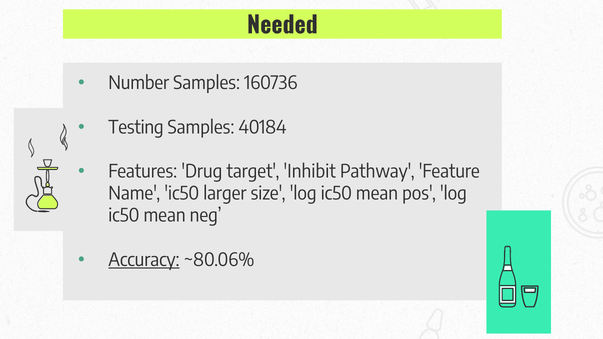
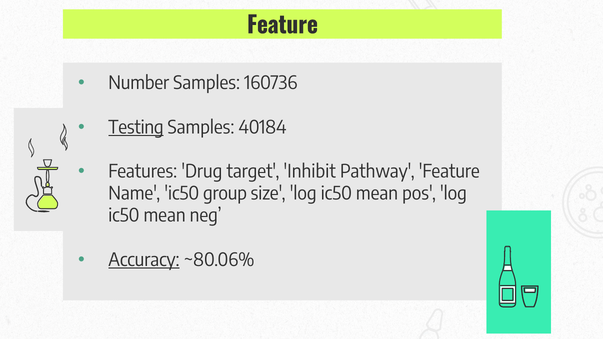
Needed: Needed -> Feature (282, 26)
Testing underline: none -> present (136, 128)
larger: larger -> group (225, 194)
